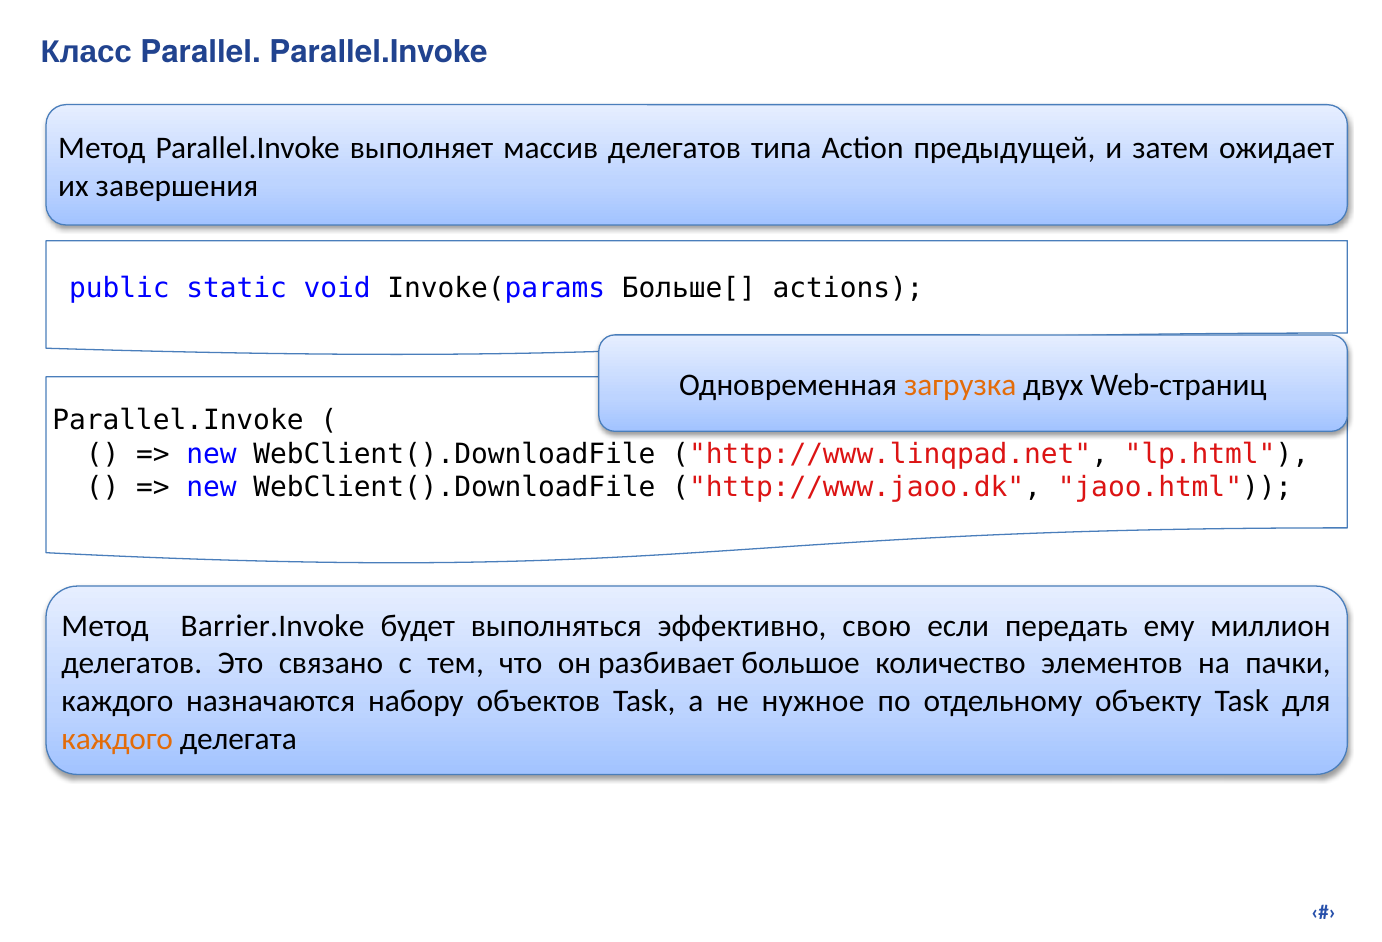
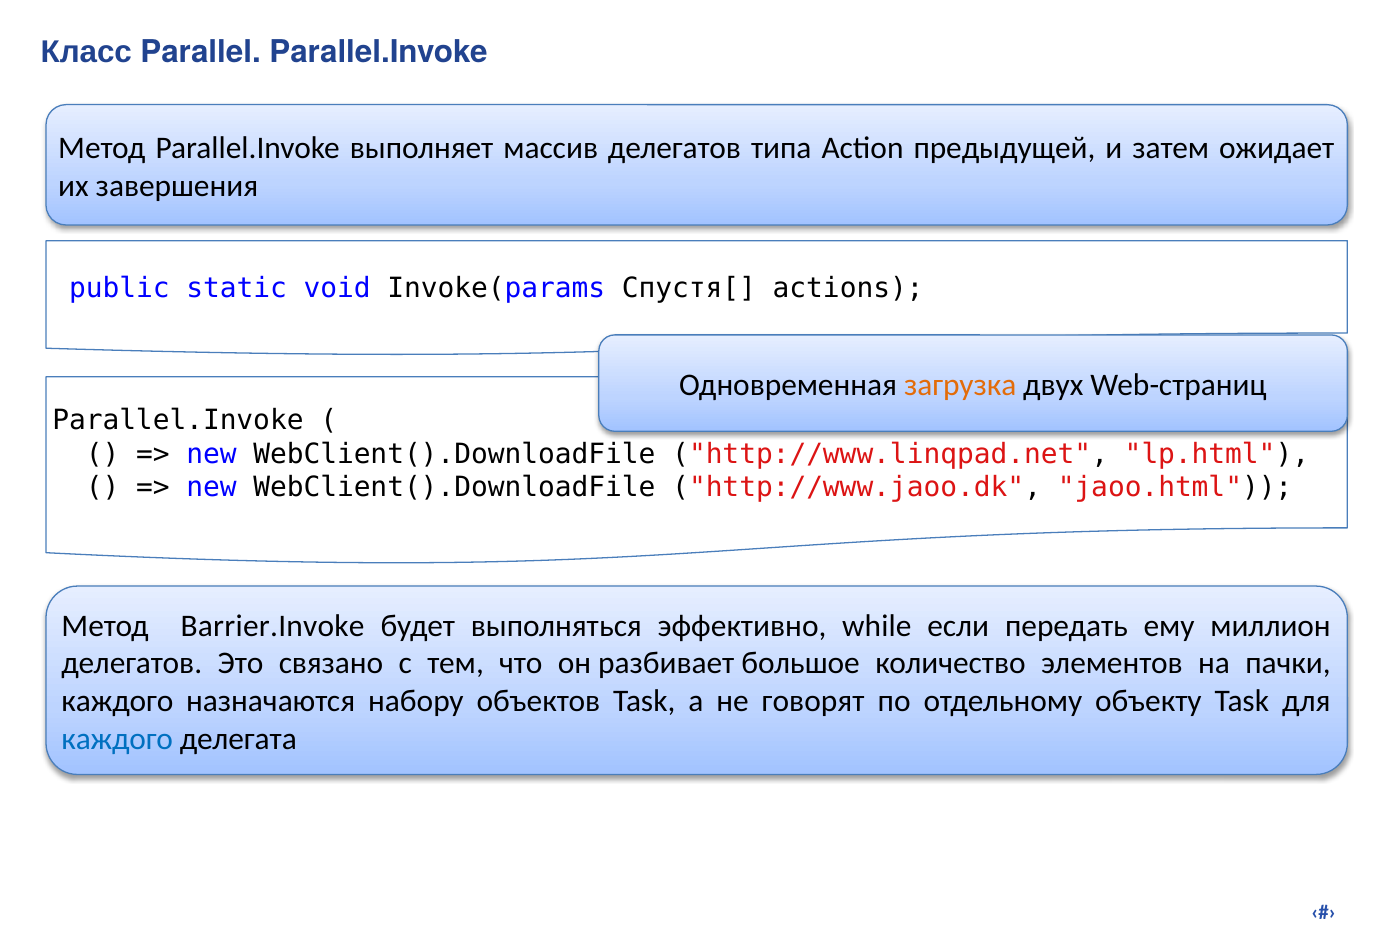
Больше[: Больше[ -> Спустя[ (689, 289)
свою: свою -> while (877, 626)
нужное: нужное -> говорят (813, 702)
каждого colour: orange -> blue (117, 739)
